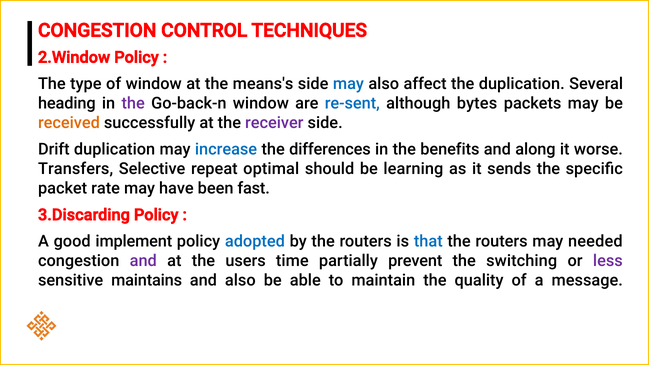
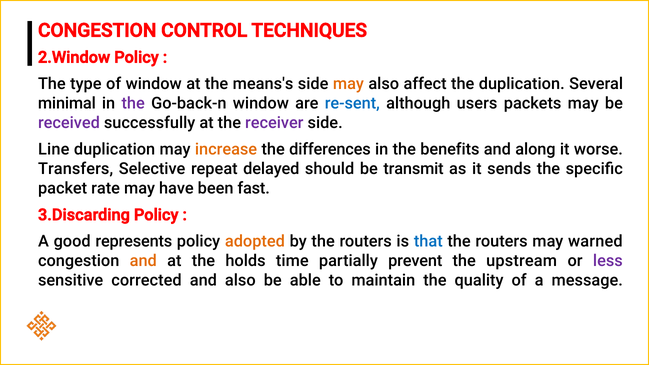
may colour: blue -> orange (348, 84)
heading: heading -> minimal (67, 103)
bytes: bytes -> users (477, 103)
received colour: orange -> purple (69, 123)
Drift: Drift -> Line (54, 149)
increase colour: blue -> orange (226, 149)
optimal: optimal -> delayed (271, 169)
learning: learning -> transmit (414, 169)
implement: implement -> represents (134, 241)
adopted colour: blue -> orange (255, 241)
needed: needed -> warned (595, 241)
and colour: purple -> orange (143, 261)
users: users -> holds (246, 261)
switching: switching -> upstream (522, 261)
maintains: maintains -> corrected (147, 280)
